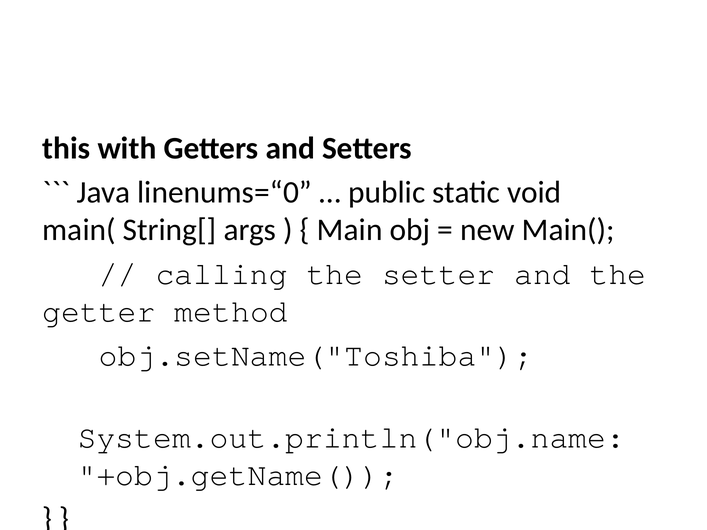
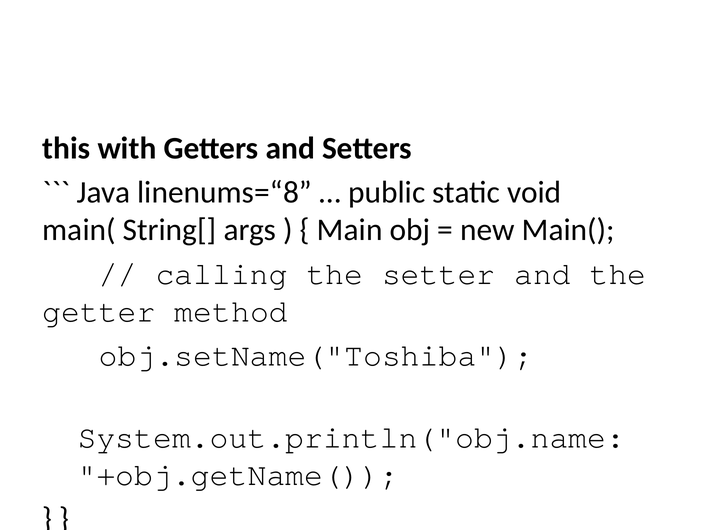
linenums=“0: linenums=“0 -> linenums=“8 (225, 192)
